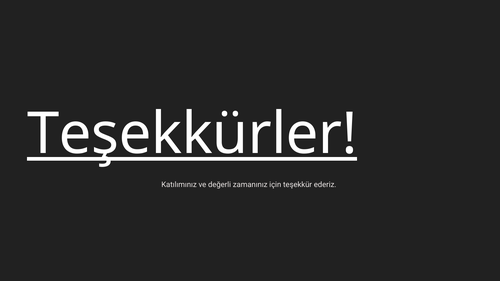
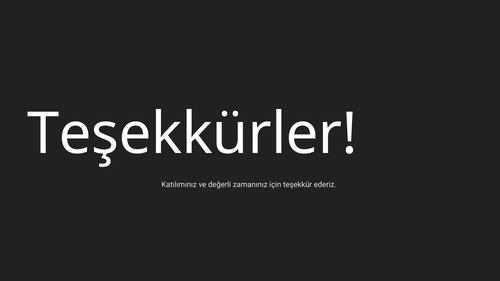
Teşekkürler underline: present -> none (192, 134)
